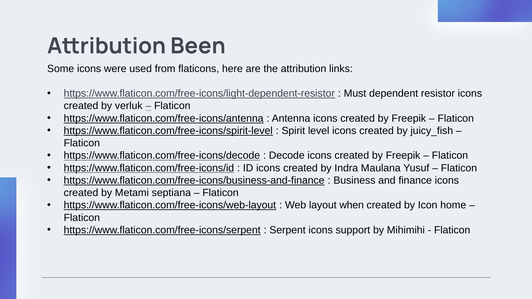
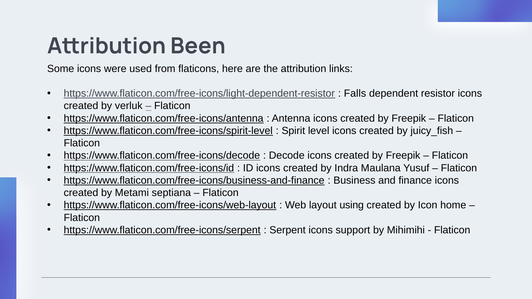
Must: Must -> Falls (355, 94)
when: when -> using (352, 205)
